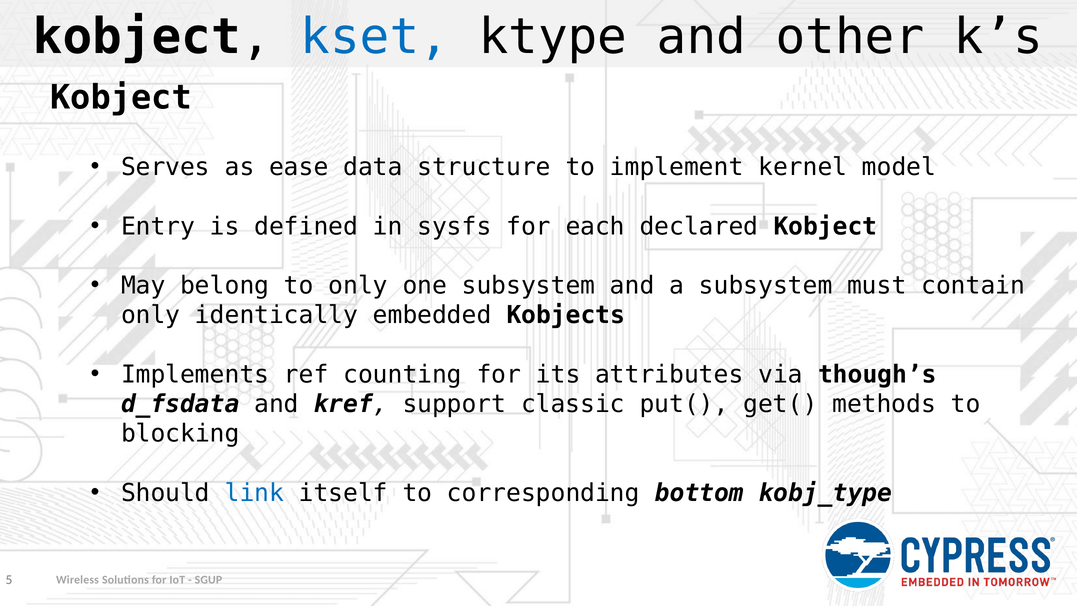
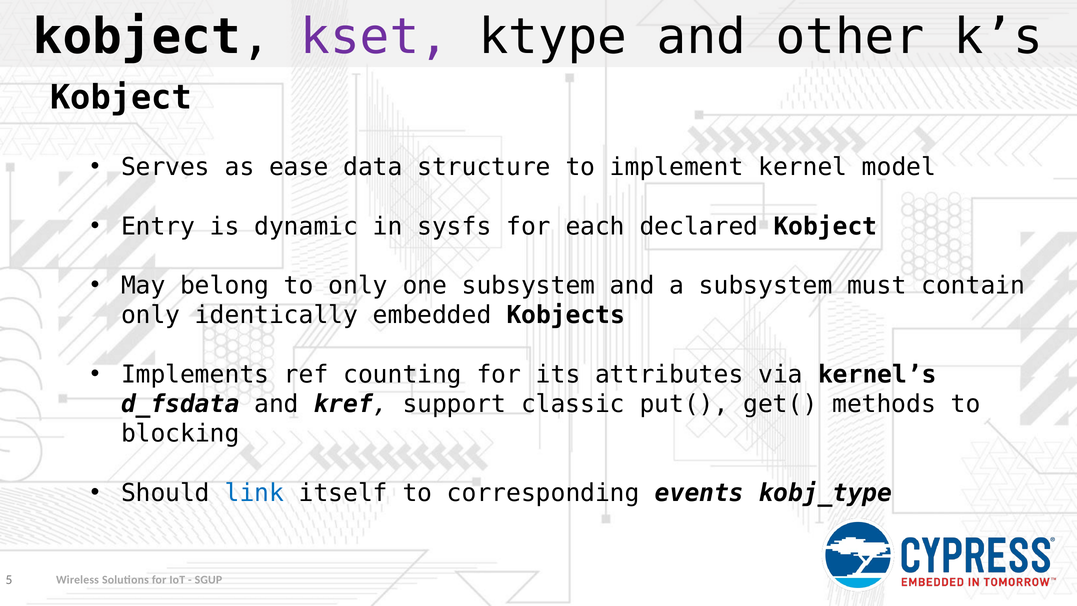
kset colour: blue -> purple (375, 37)
defined: defined -> dynamic (306, 226)
though’s: though’s -> kernel’s (877, 374)
bottom: bottom -> events (699, 493)
